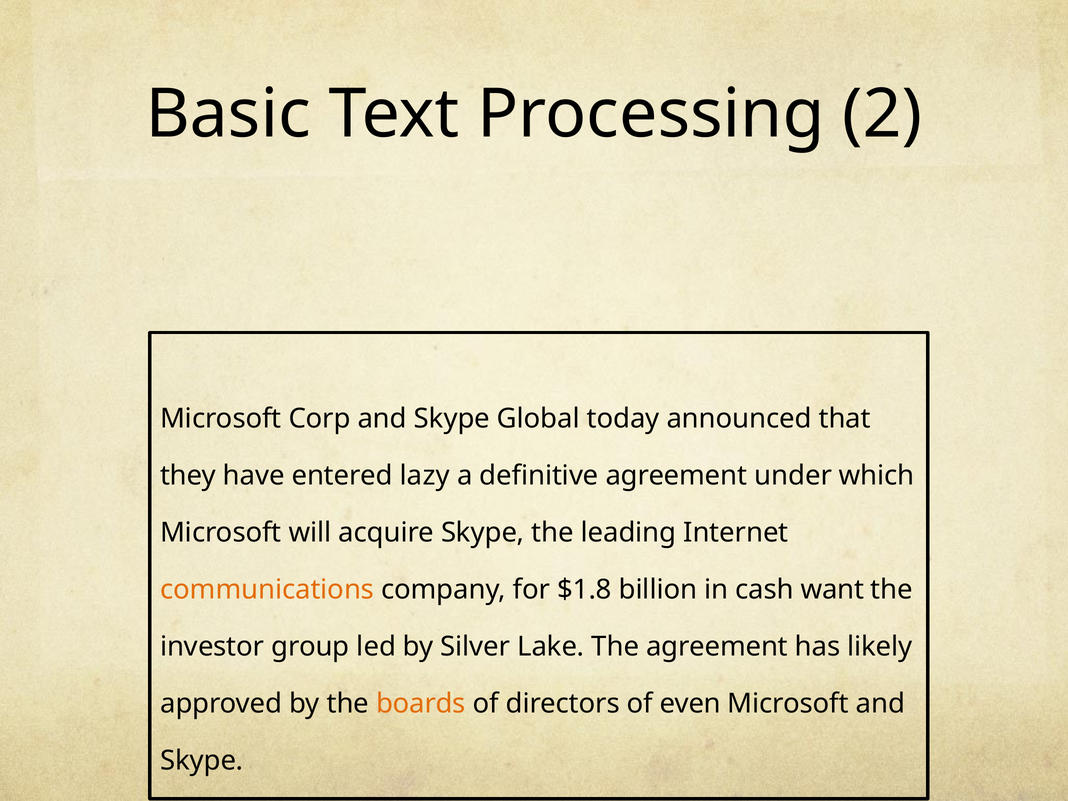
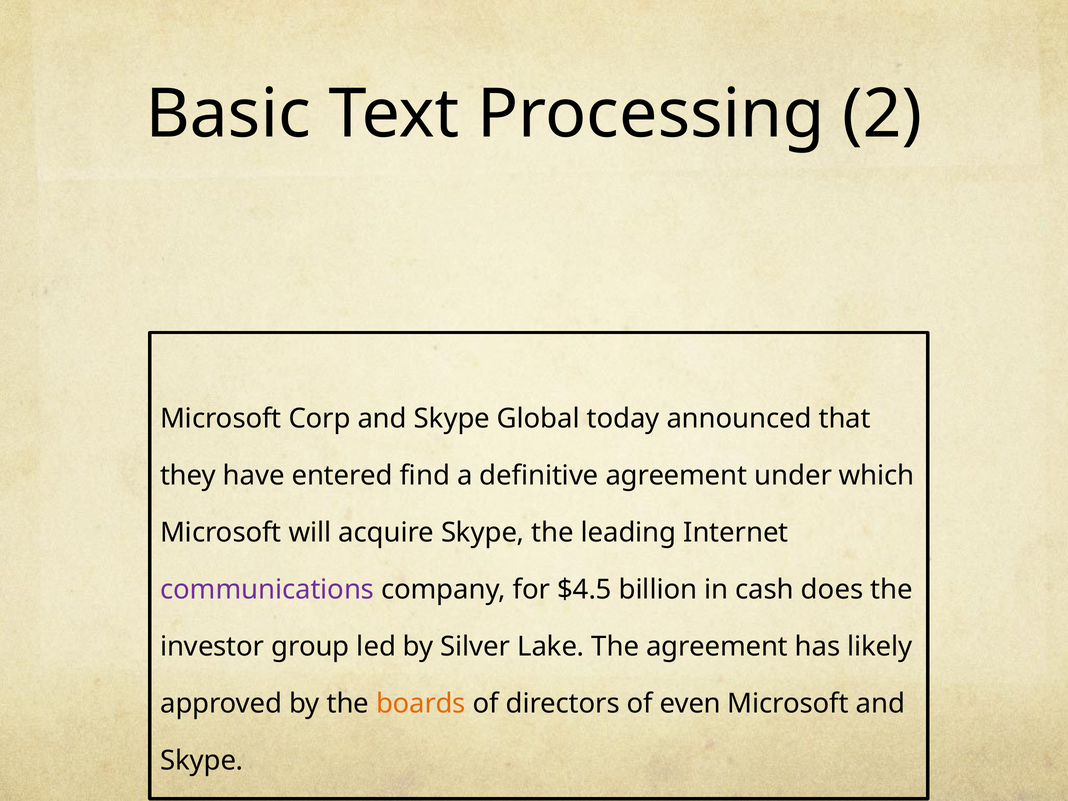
lazy: lazy -> find (425, 476)
communications colour: orange -> purple (267, 590)
$1.8: $1.8 -> $4.5 (584, 590)
want: want -> does (832, 590)
